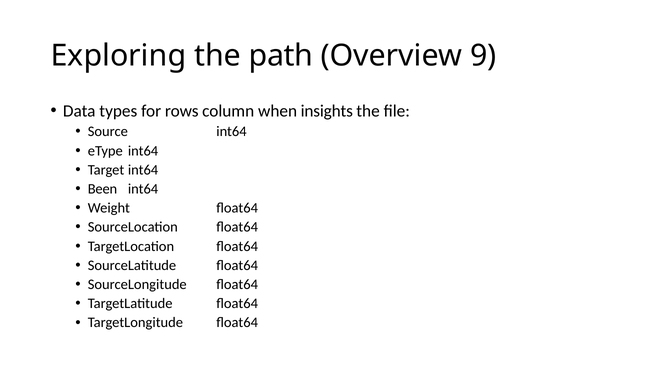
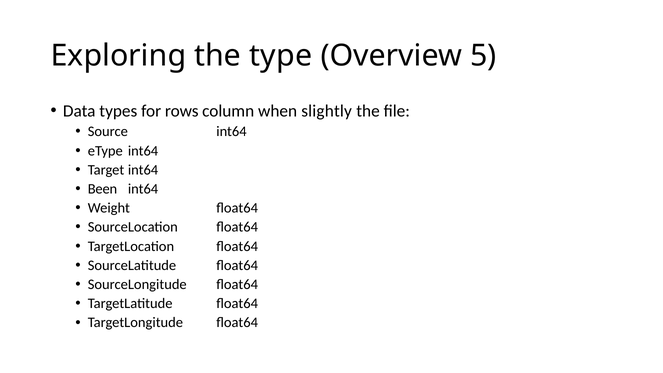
path: path -> type (281, 56)
9: 9 -> 5 (483, 56)
insights: insights -> slightly (327, 111)
